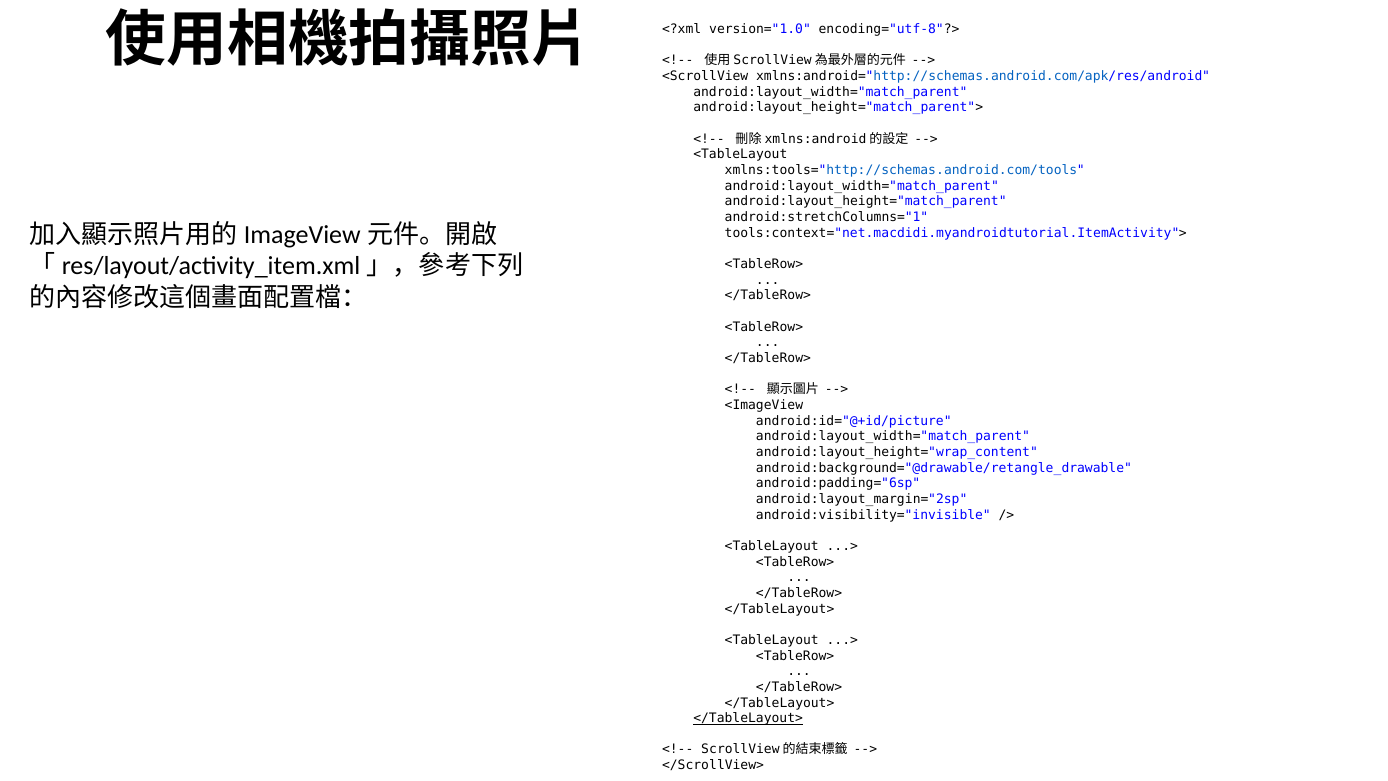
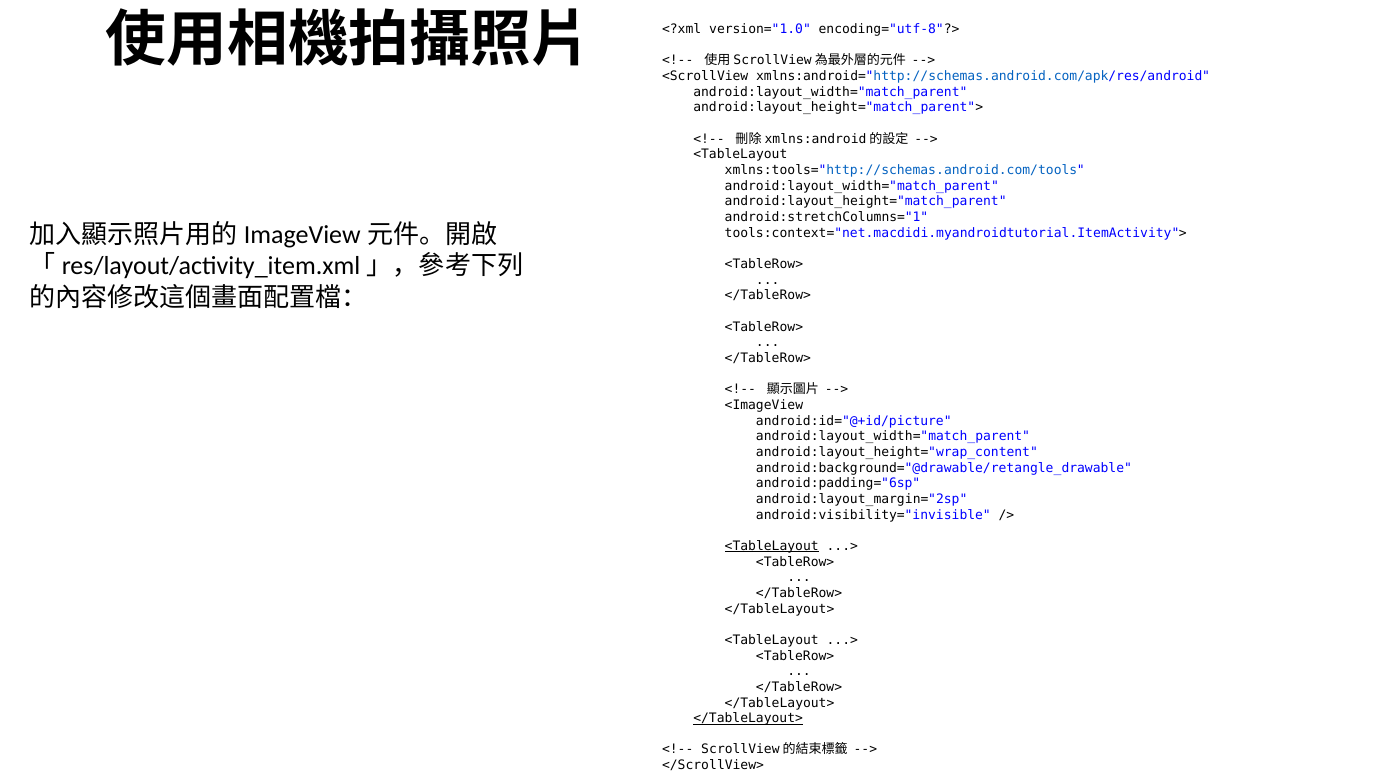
<TableLayout underline: none -> present (772, 546)
